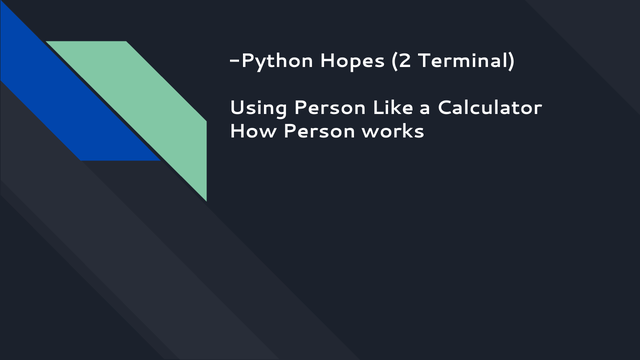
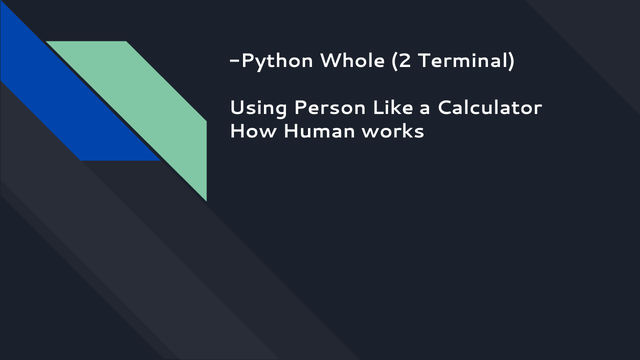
Hopes: Hopes -> Whole (352, 61)
How Person: Person -> Human (319, 131)
